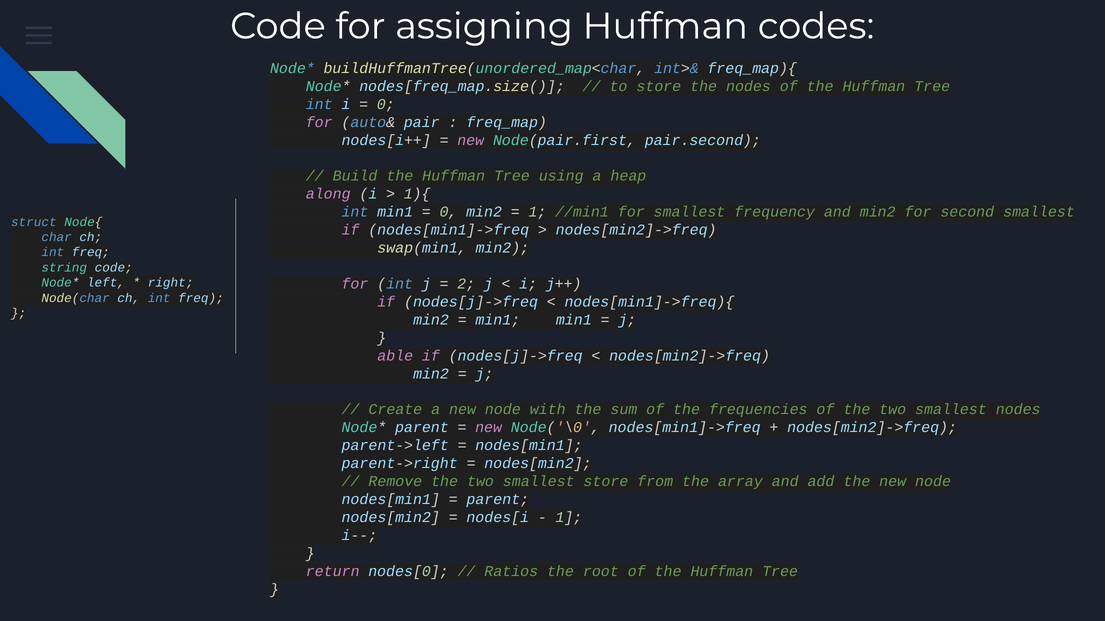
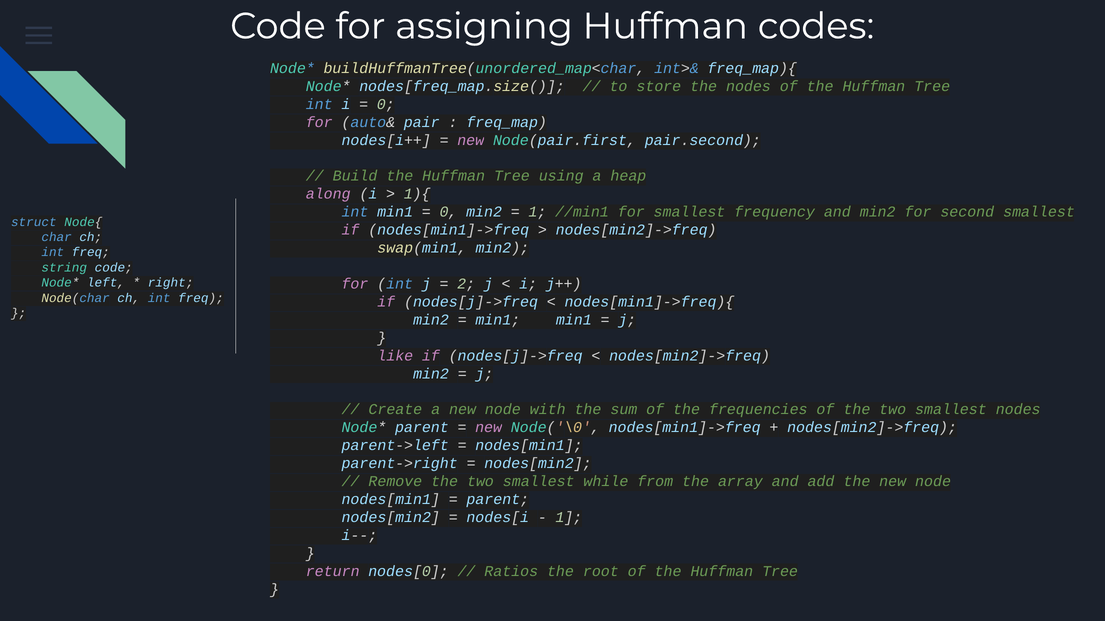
able: able -> like (395, 356)
smallest store: store -> while (606, 482)
